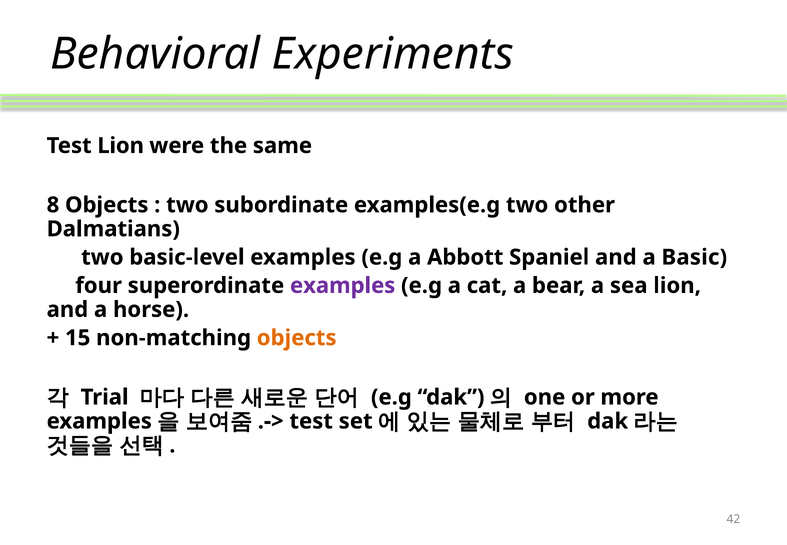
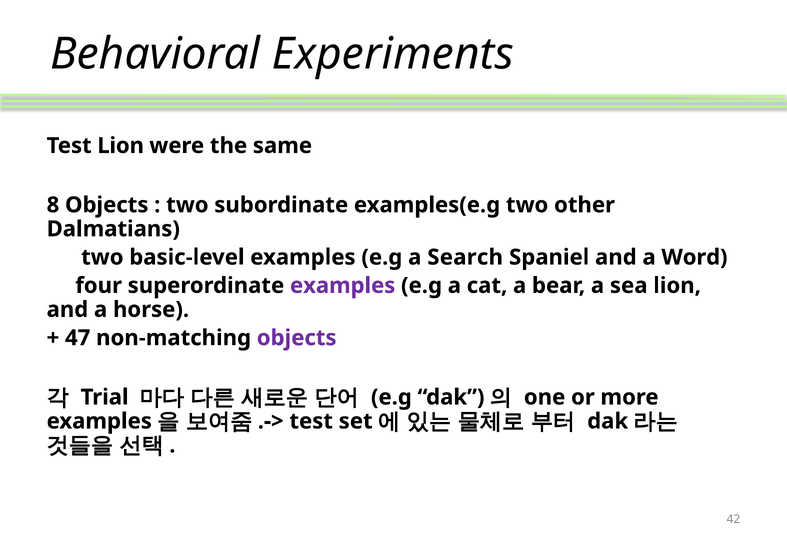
Abbott: Abbott -> Search (465, 257)
Basic: Basic -> Word (694, 257)
15: 15 -> 47 (78, 338)
objects colour: orange -> purple (297, 338)
